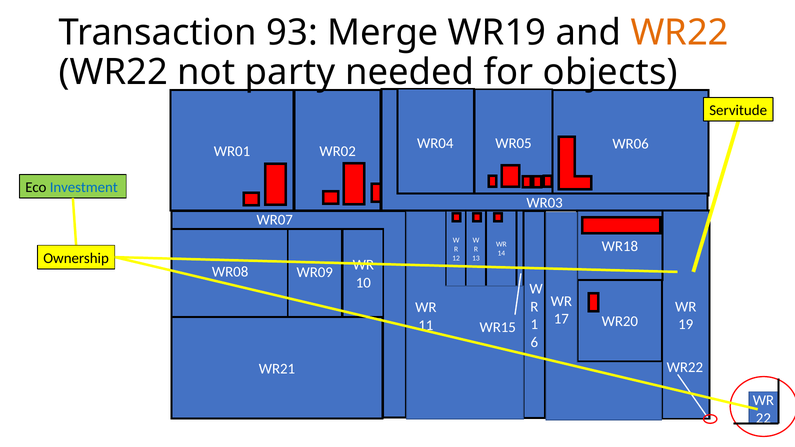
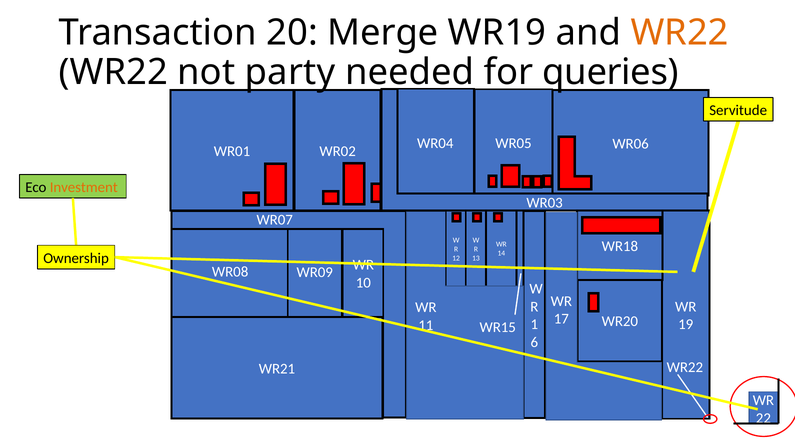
Transaction 93: 93 -> 20 (292, 33)
objects: objects -> queries (611, 72)
Investment colour: blue -> orange (84, 187)
